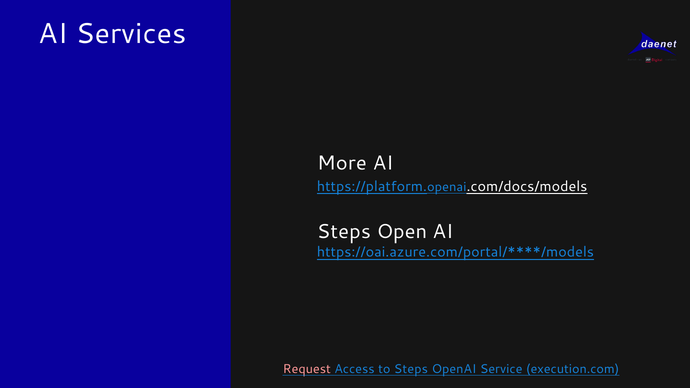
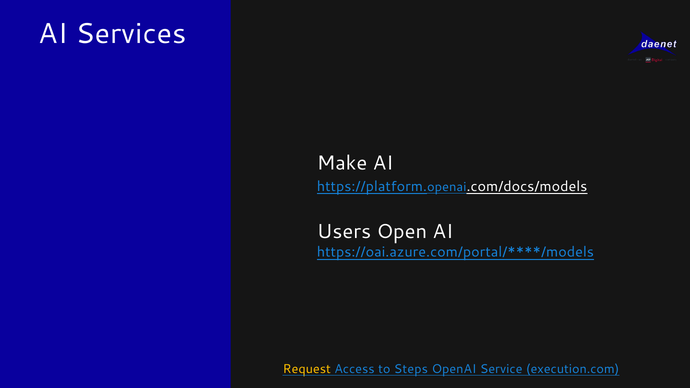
More: More -> Make (342, 163)
Steps: Steps -> Users (344, 232)
Request colour: pink -> yellow (307, 369)
